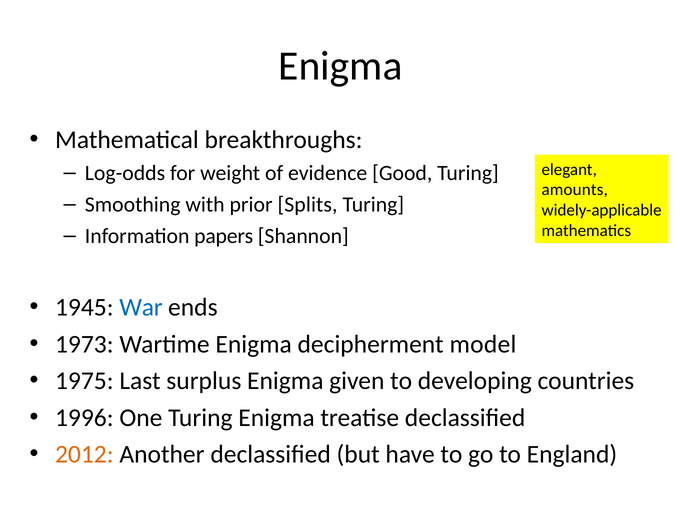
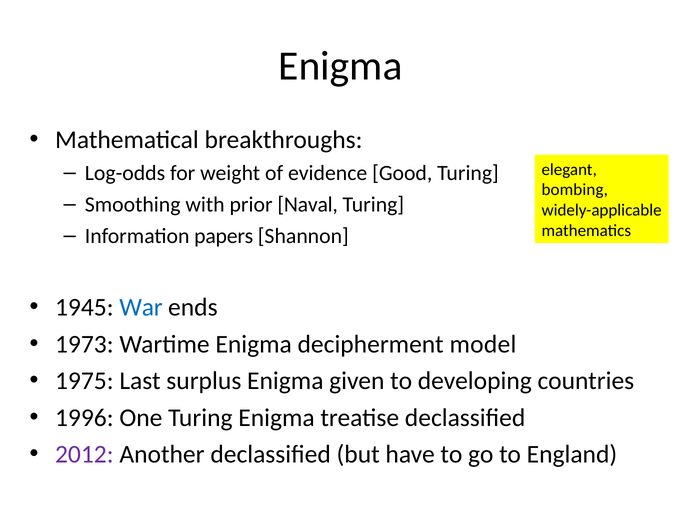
amounts: amounts -> bombing (575, 190)
Splits: Splits -> Naval (308, 205)
2012 colour: orange -> purple (84, 454)
